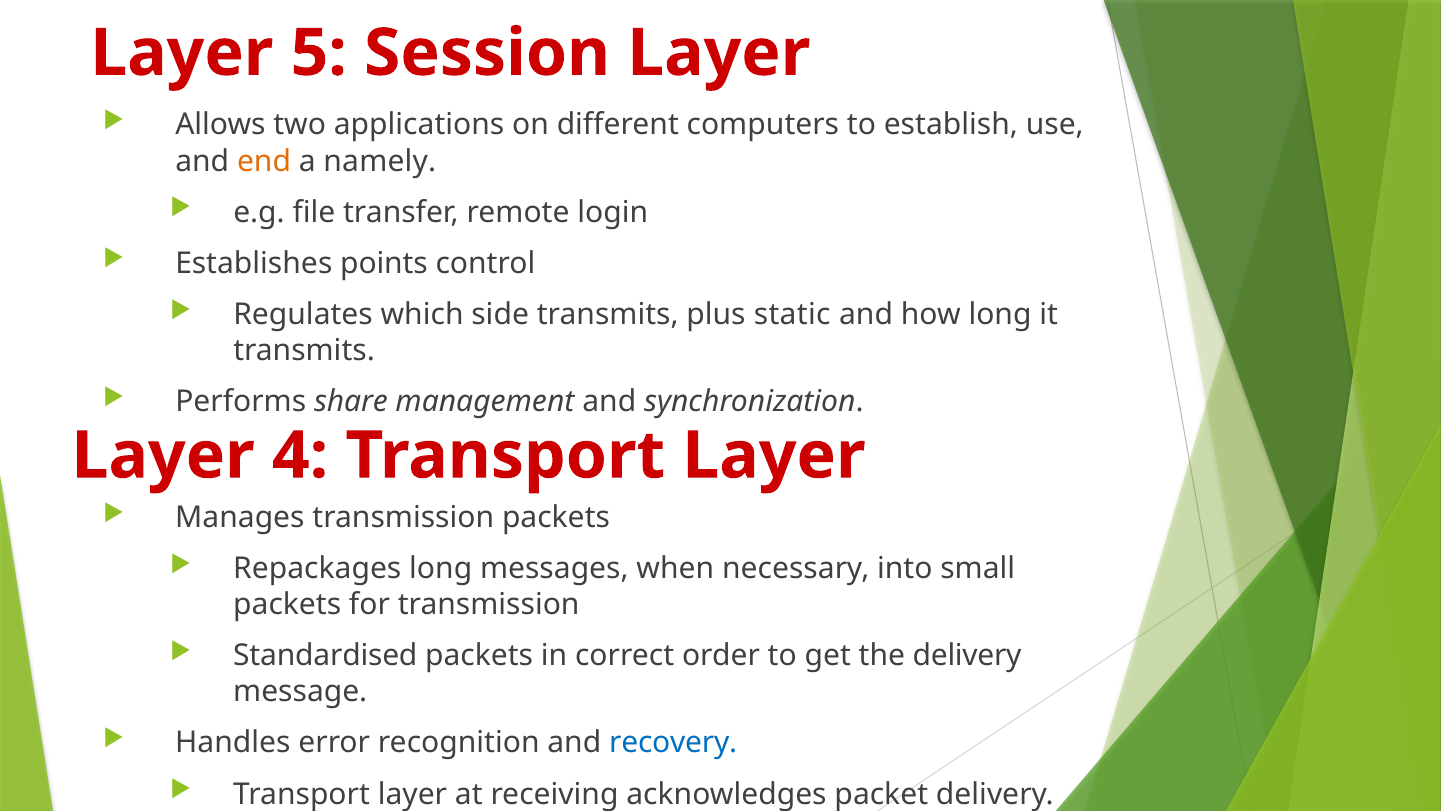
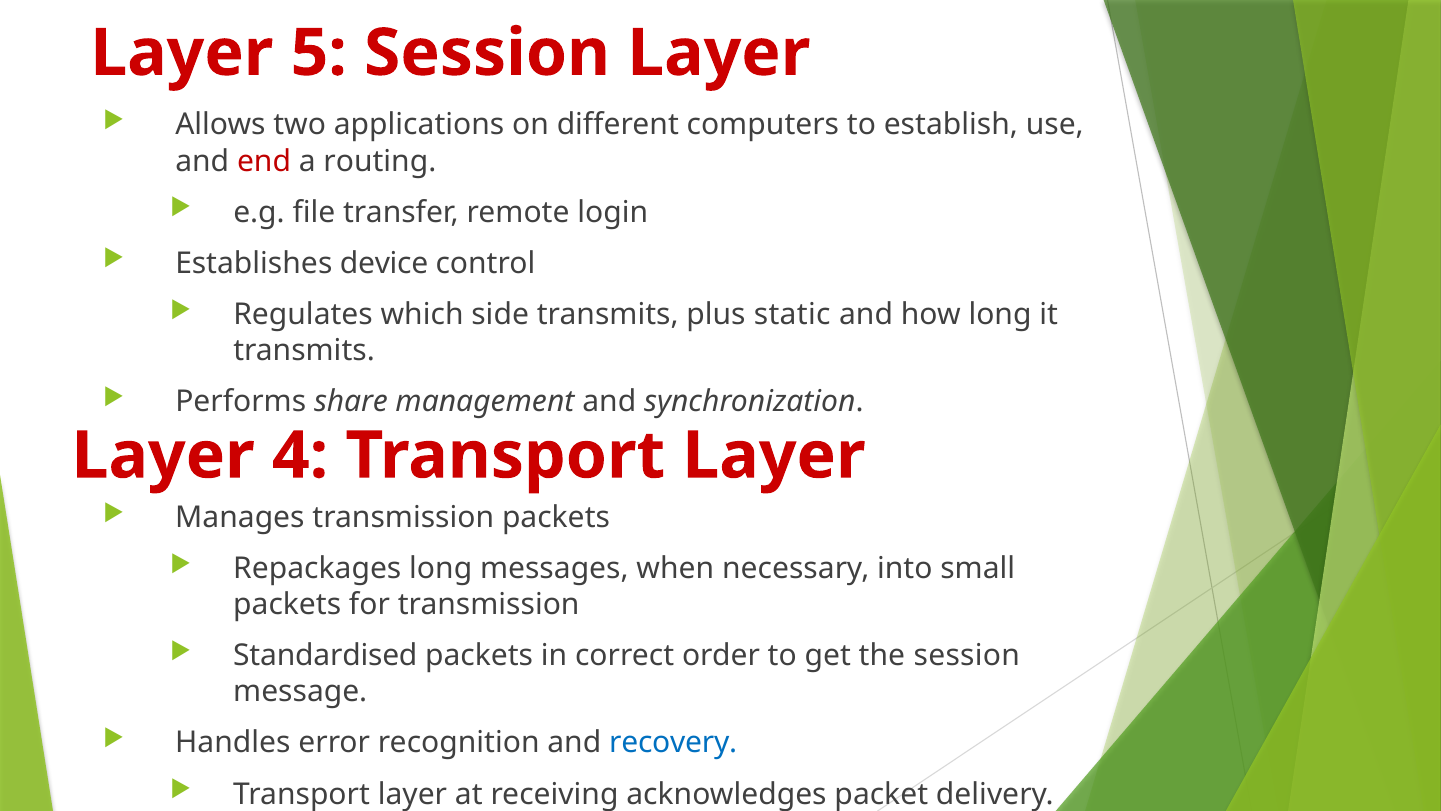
end colour: orange -> red (264, 161)
namely: namely -> routing (380, 161)
points: points -> device (384, 263)
the delivery: delivery -> session (967, 656)
